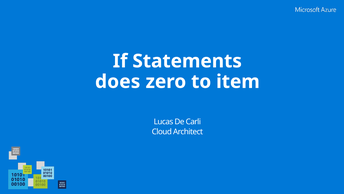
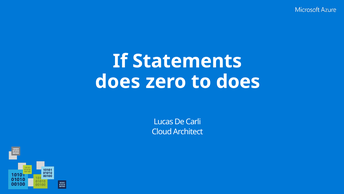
to item: item -> does (238, 81)
